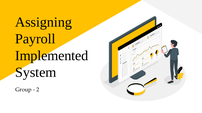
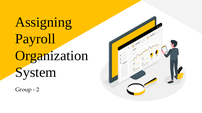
Implemented: Implemented -> Organization (52, 56)
